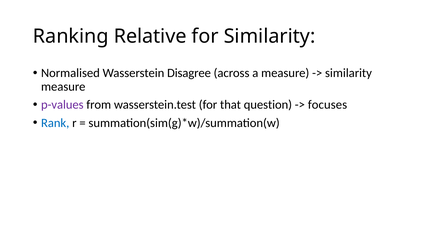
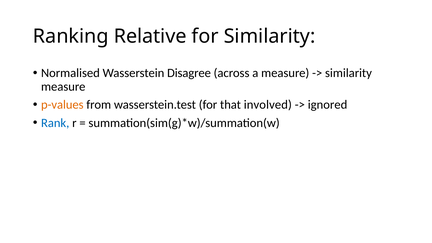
p-values colour: purple -> orange (62, 105)
question: question -> involved (268, 105)
focuses: focuses -> ignored (328, 105)
